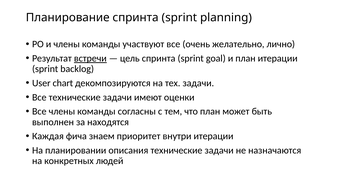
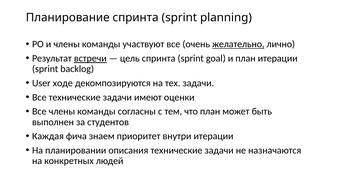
желательно underline: none -> present (238, 44)
chart: chart -> ходе (63, 83)
находятся: находятся -> студентов (108, 122)
